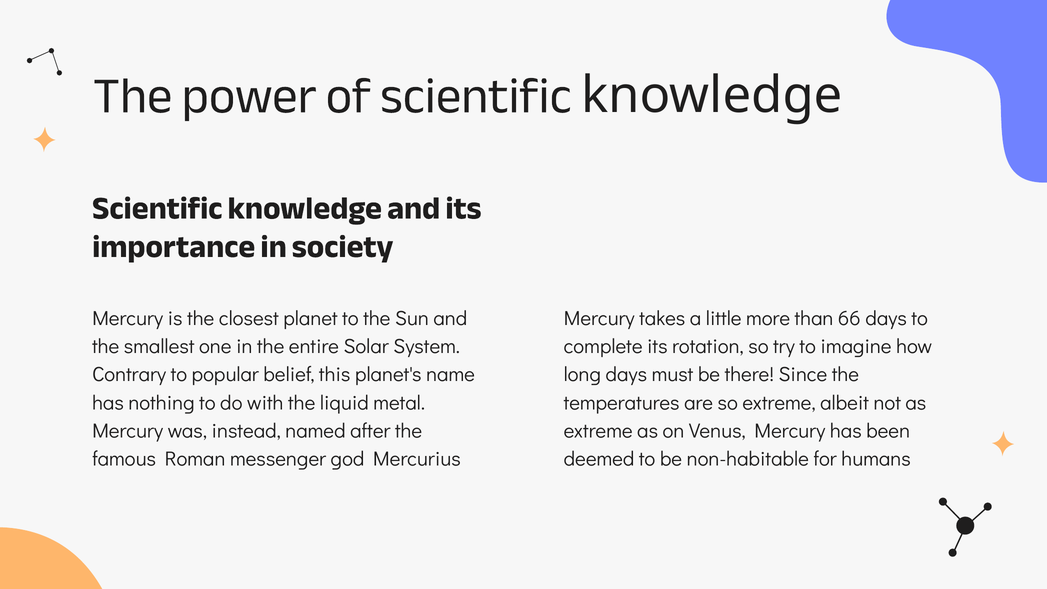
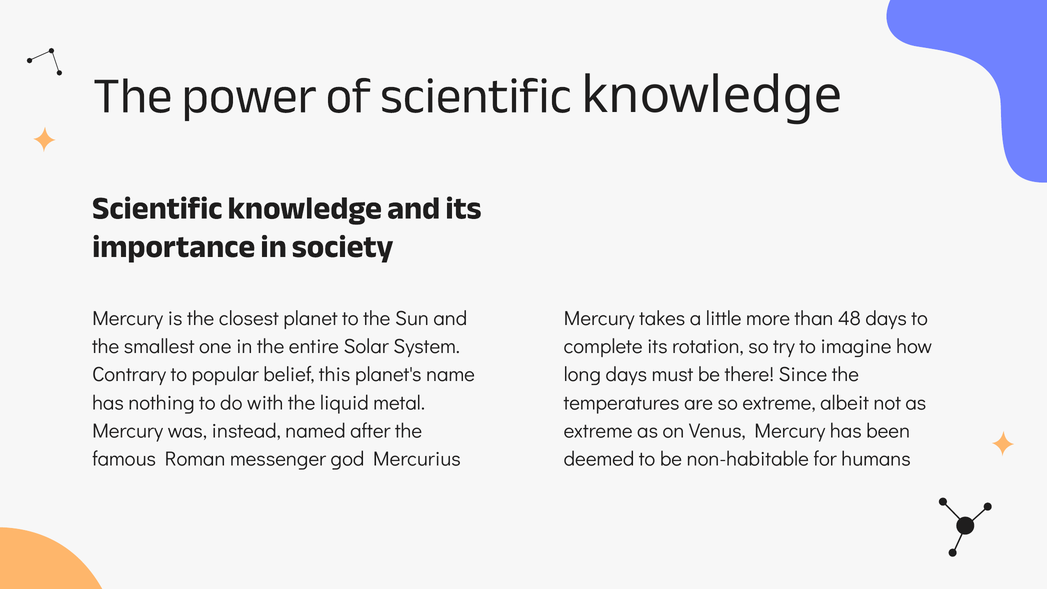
66: 66 -> 48 (849, 319)
